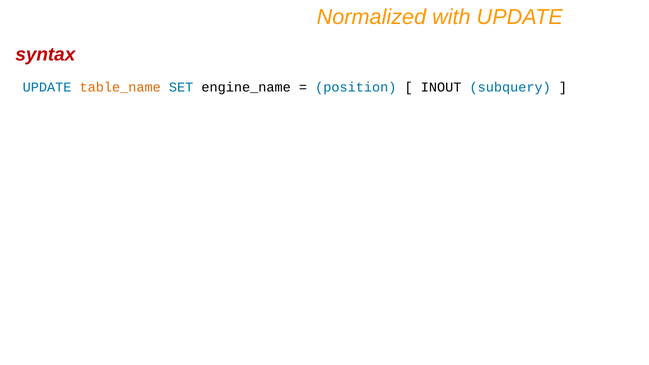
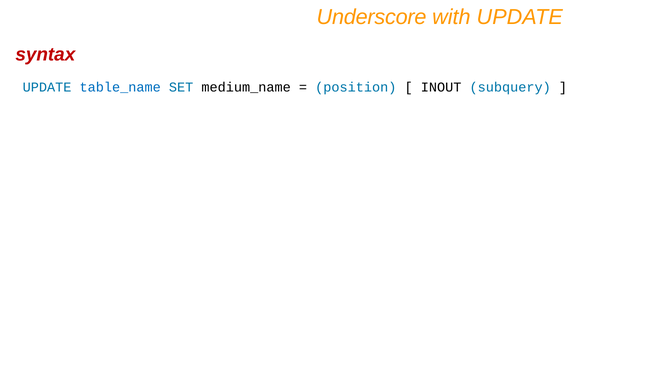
Normalized: Normalized -> Underscore (372, 17)
table_name colour: orange -> blue (120, 87)
engine_name: engine_name -> medium_name (246, 87)
